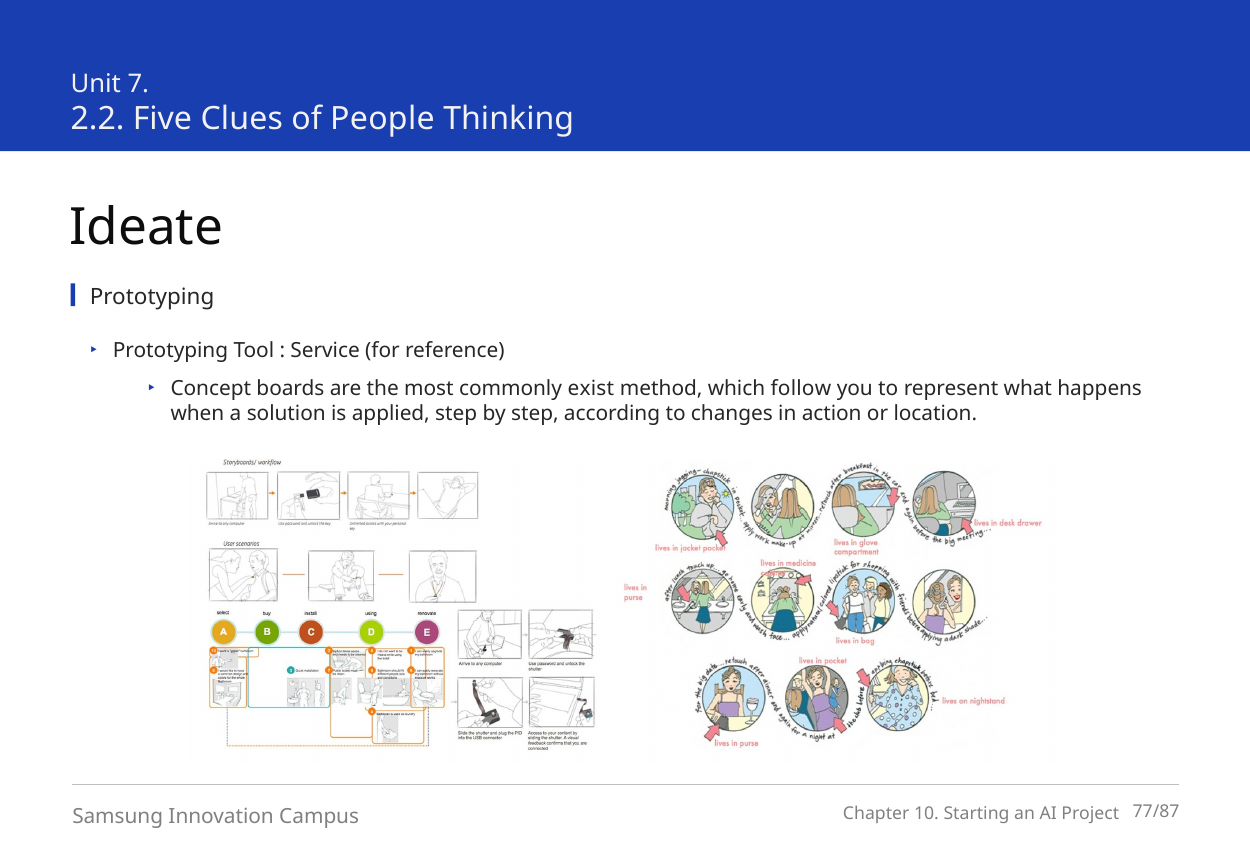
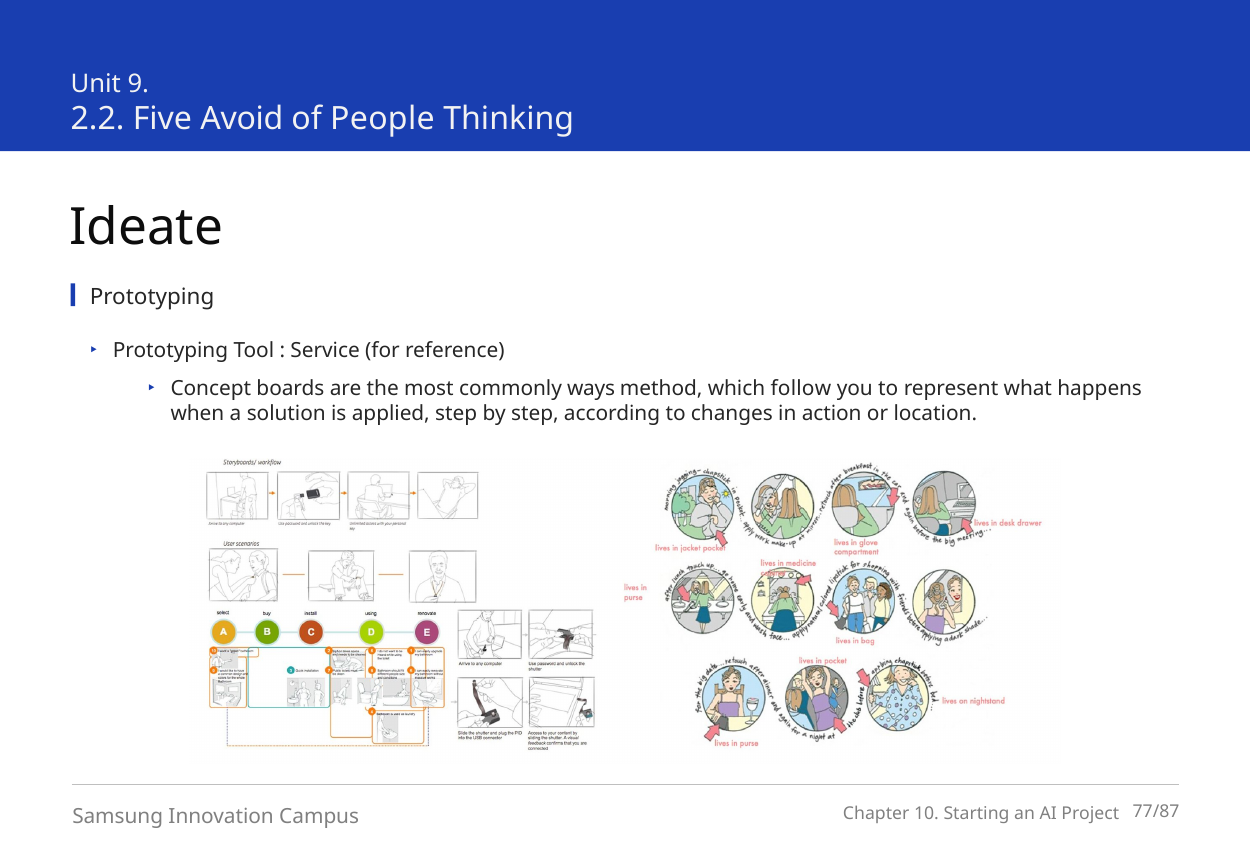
7: 7 -> 9 (138, 84)
Clues: Clues -> Avoid (242, 119)
exist: exist -> ways (591, 389)
